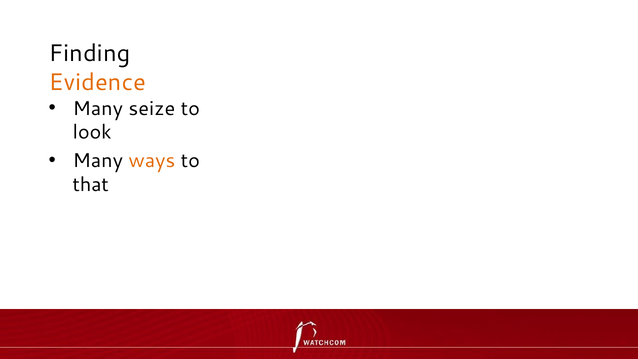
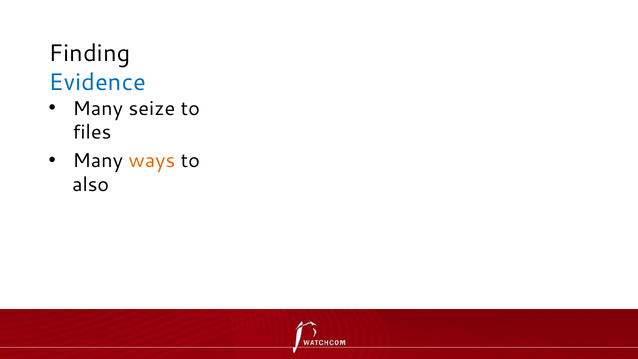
Evidence colour: orange -> blue (97, 82)
look: look -> files (92, 132)
that: that -> also (91, 184)
